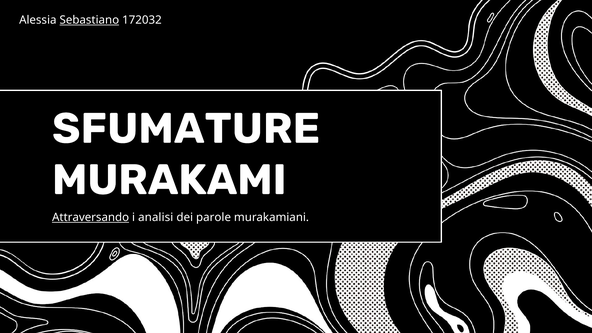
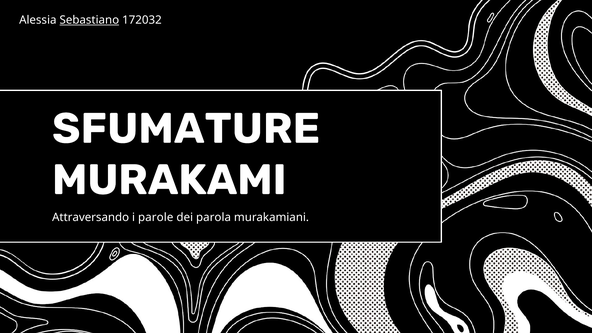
Attraversando underline: present -> none (91, 217)
analisi: analisi -> parole (156, 217)
parole: parole -> parola (214, 217)
